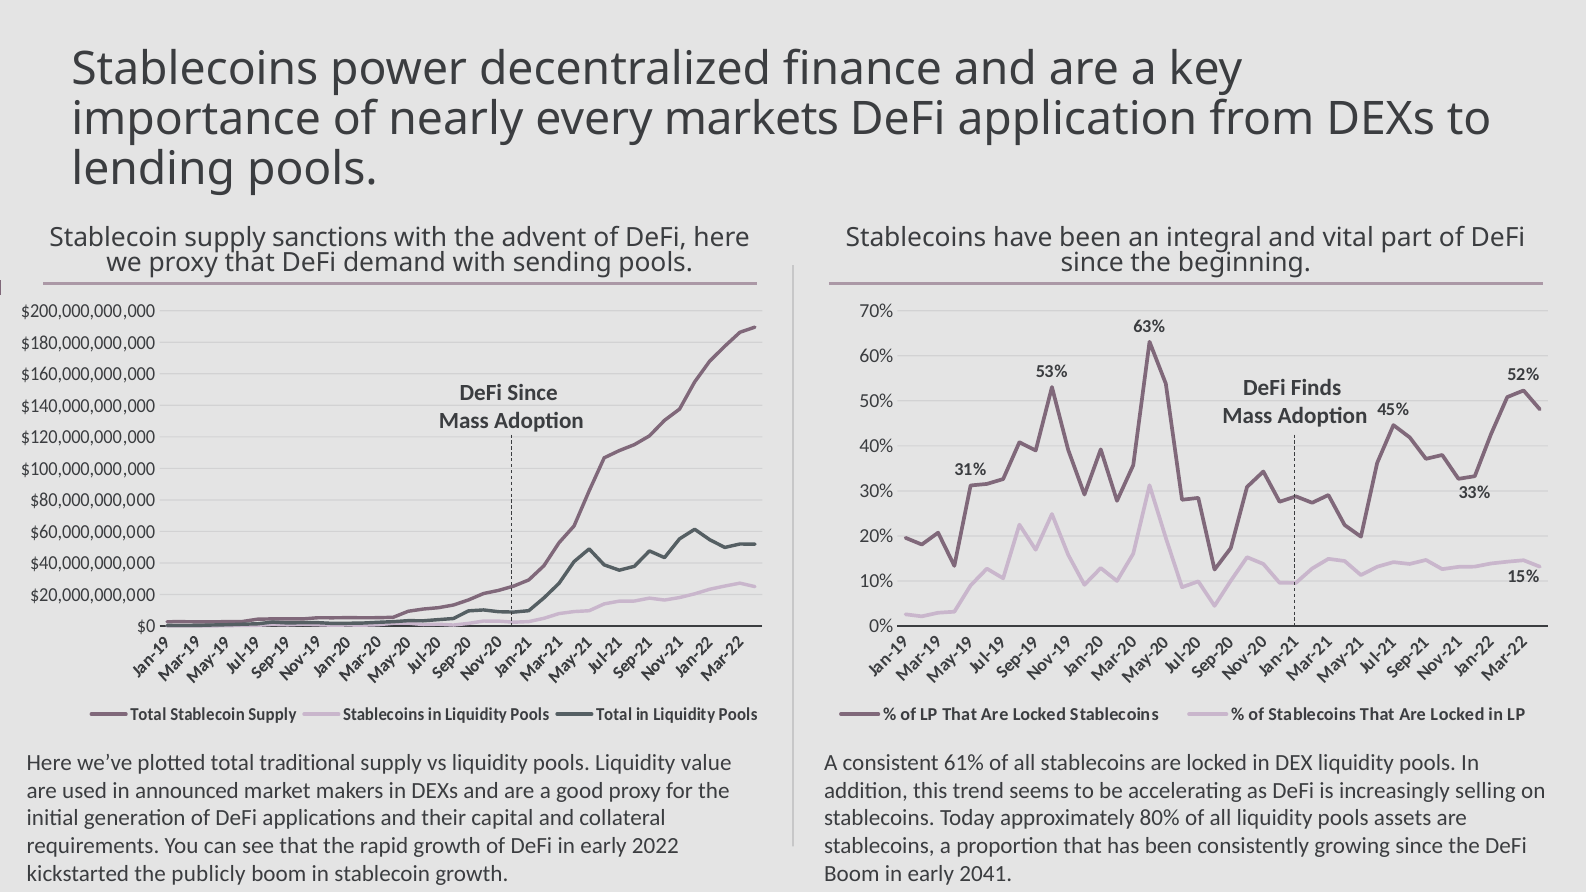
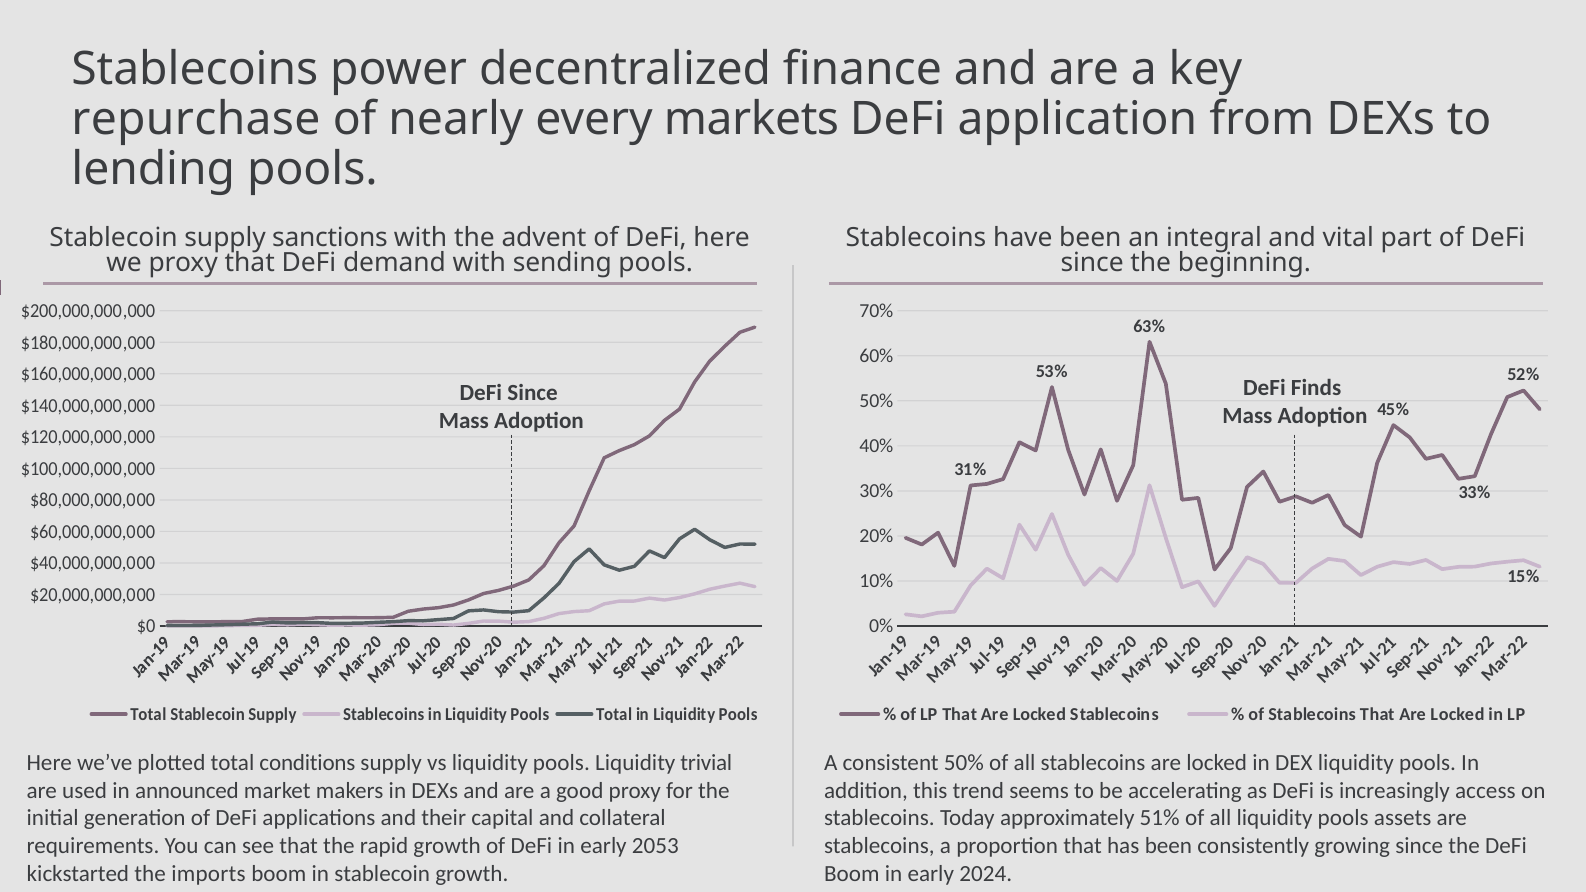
importance: importance -> repurchase (196, 119)
traditional: traditional -> conditions (307, 763)
value: value -> trivial (706, 763)
consistent 61%: 61% -> 50% (964, 763)
selling: selling -> access (1485, 790)
80%: 80% -> 51% (1160, 818)
2022: 2022 -> 2053 (655, 846)
publicly: publicly -> imports (209, 874)
2041: 2041 -> 2024 (986, 874)
